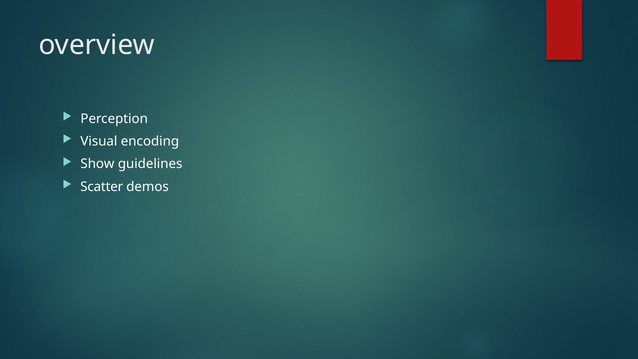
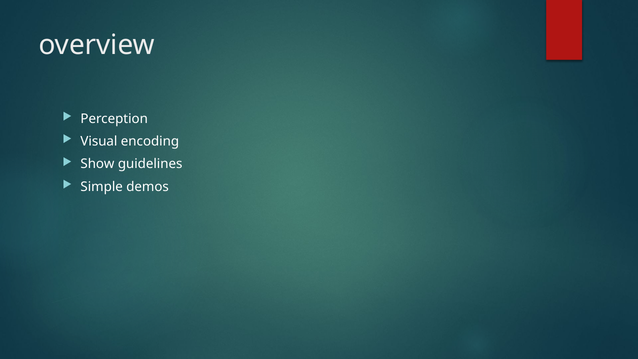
Scatter: Scatter -> Simple (102, 187)
